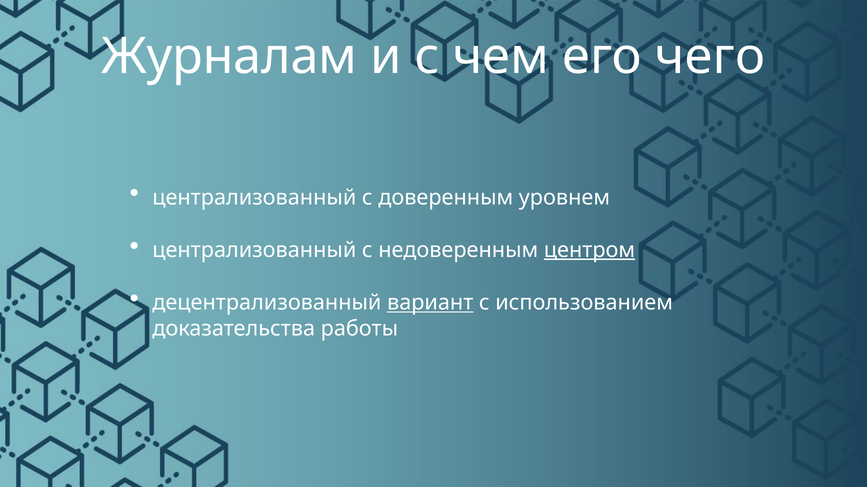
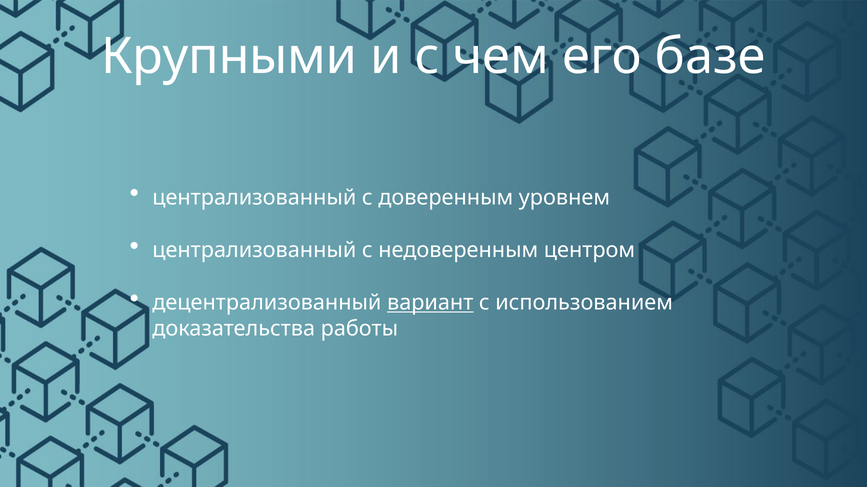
Журналам: Журналам -> Крупными (229, 57)
чего: чего -> базе (710, 57)
центром underline: present -> none (589, 250)
